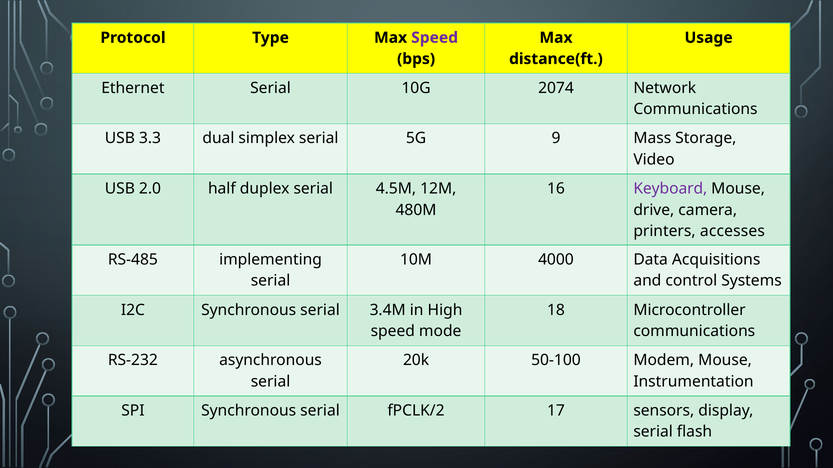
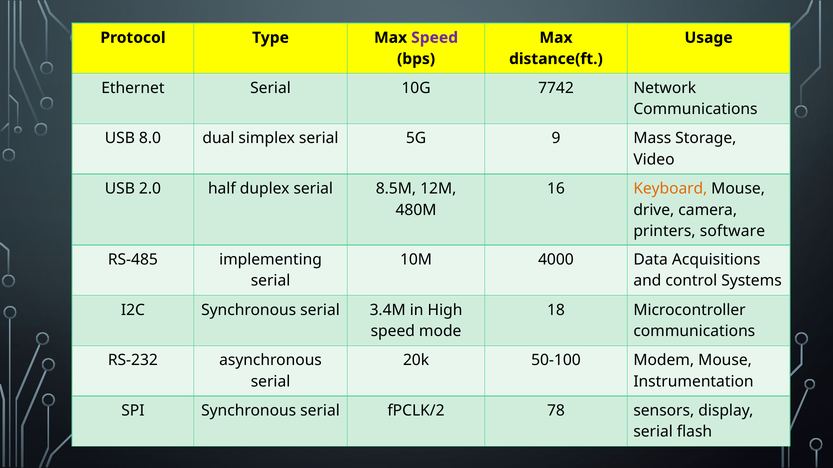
2074: 2074 -> 7742 (556, 88)
3.3: 3.3 -> 8.0 (150, 138)
4.5M: 4.5M -> 8.5M (396, 189)
Keyboard colour: purple -> orange (670, 189)
accesses: accesses -> software (732, 231)
17: 17 -> 78 (556, 411)
